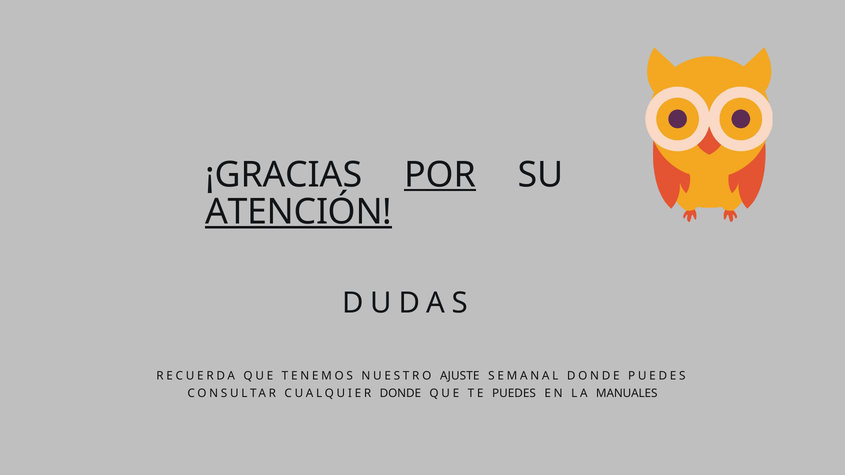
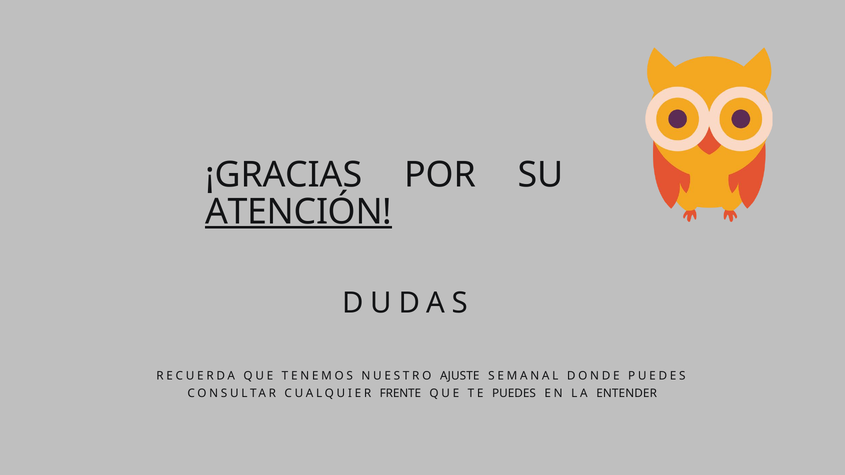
POR underline: present -> none (440, 175)
CUALQUIER DONDE: DONDE -> FRENTE (400, 394)
MANUALES: MANUALES -> ENTENDER (627, 394)
